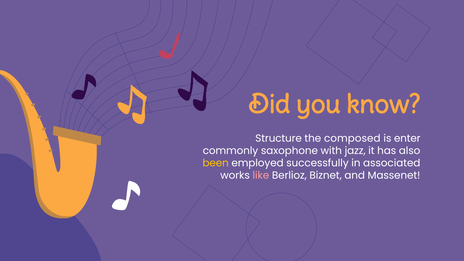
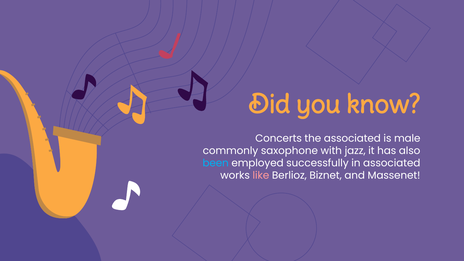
Structure: Structure -> Concerts (279, 138)
the composed: composed -> associated (352, 138)
enter: enter -> male (407, 138)
been colour: yellow -> light blue (216, 163)
